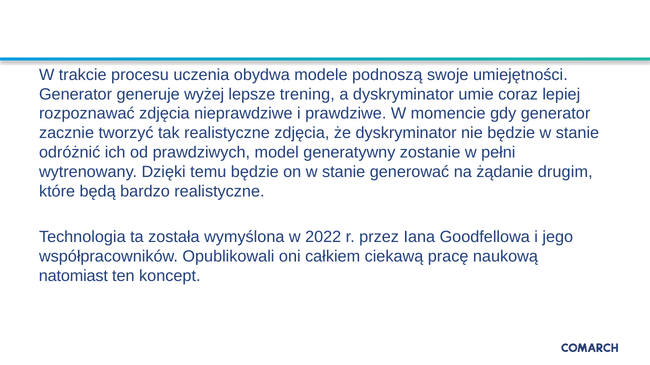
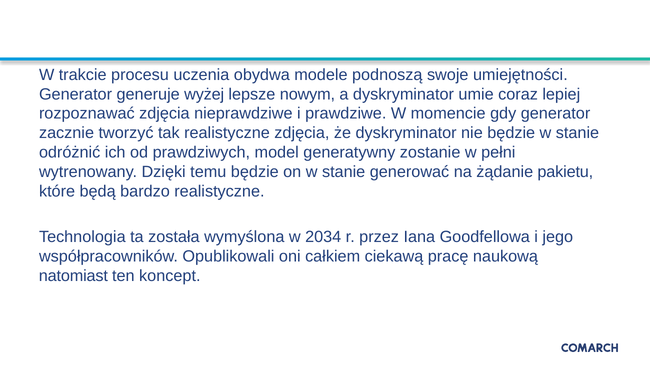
trening: trening -> nowym (307, 94)
drugim: drugim -> pakietu (565, 172)
2022: 2022 -> 2034 (323, 237)
